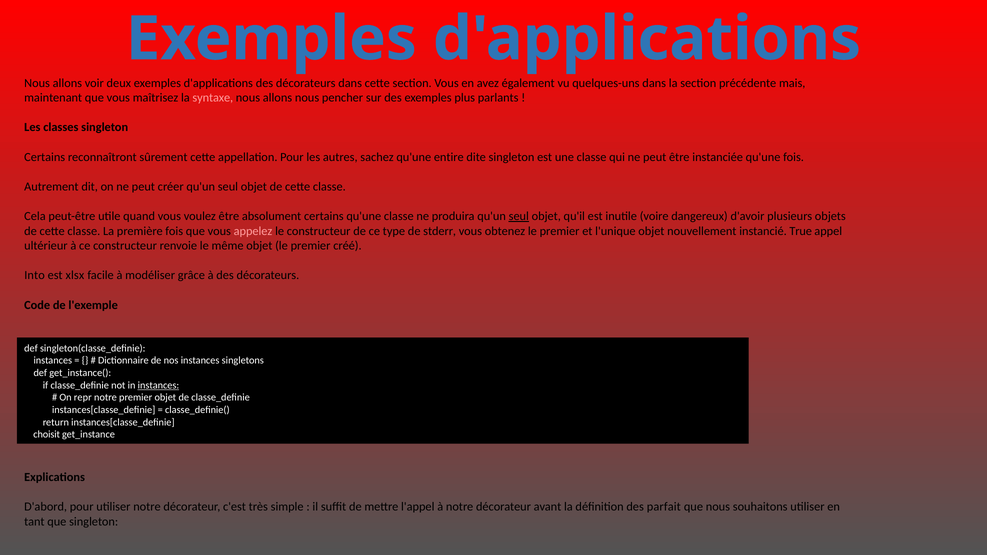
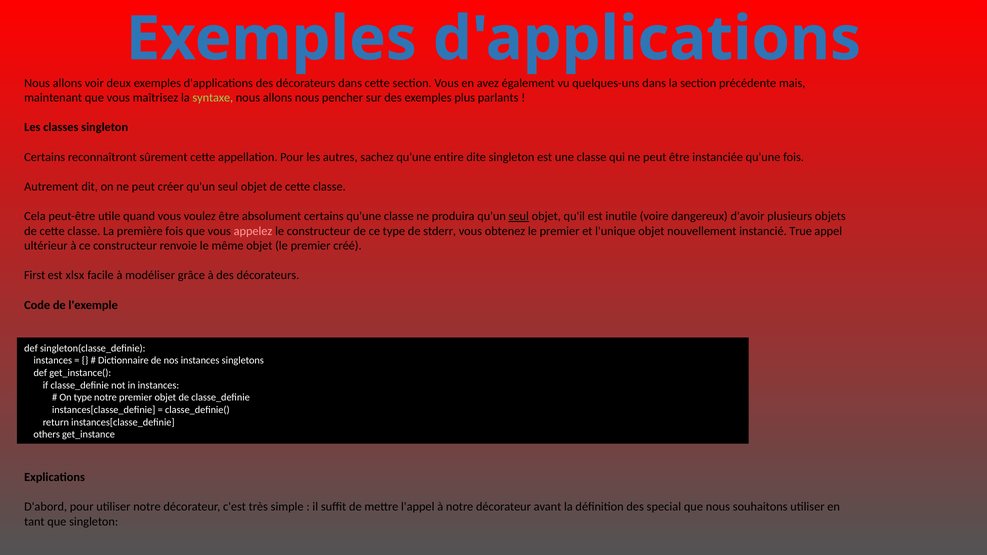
syntaxe colour: pink -> light green (213, 98)
Into: Into -> First (35, 275)
instances underline: present -> none (158, 385)
On repr: repr -> type (83, 398)
choisit: choisit -> others (47, 435)
parfait: parfait -> special (664, 507)
